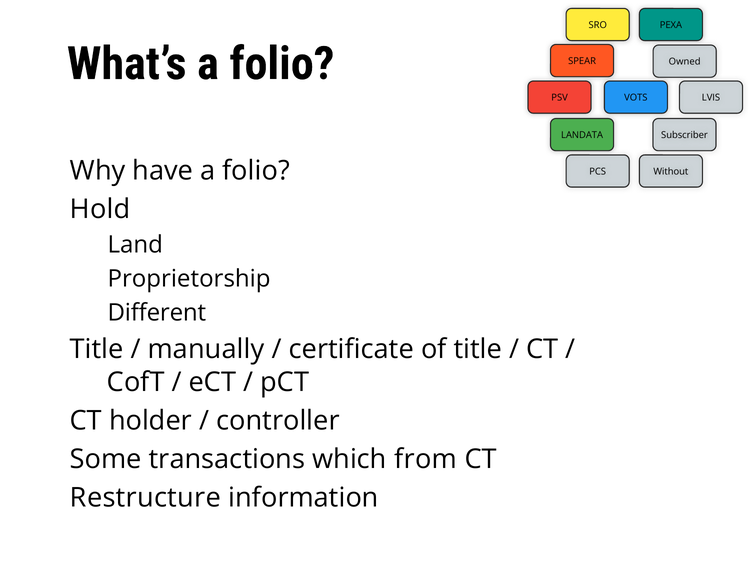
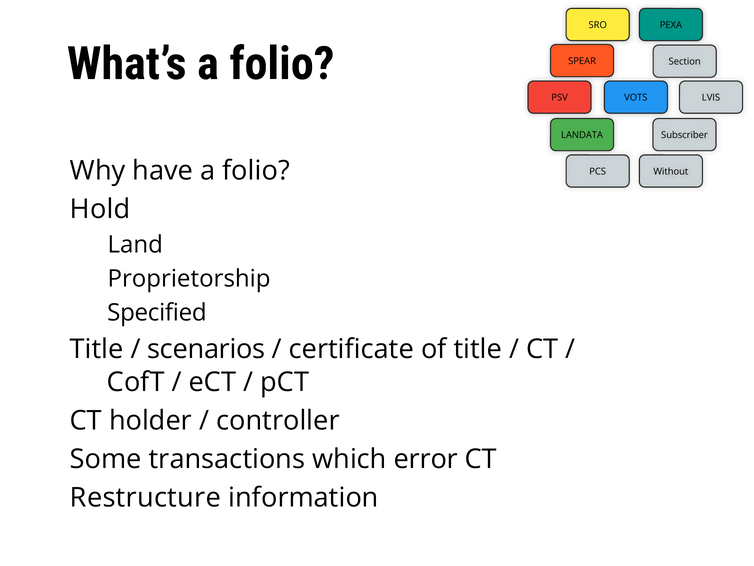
Owned: Owned -> Section (685, 62)
Different: Different -> Specified (157, 312)
manually: manually -> scenarios (206, 349)
from: from -> error (426, 459)
